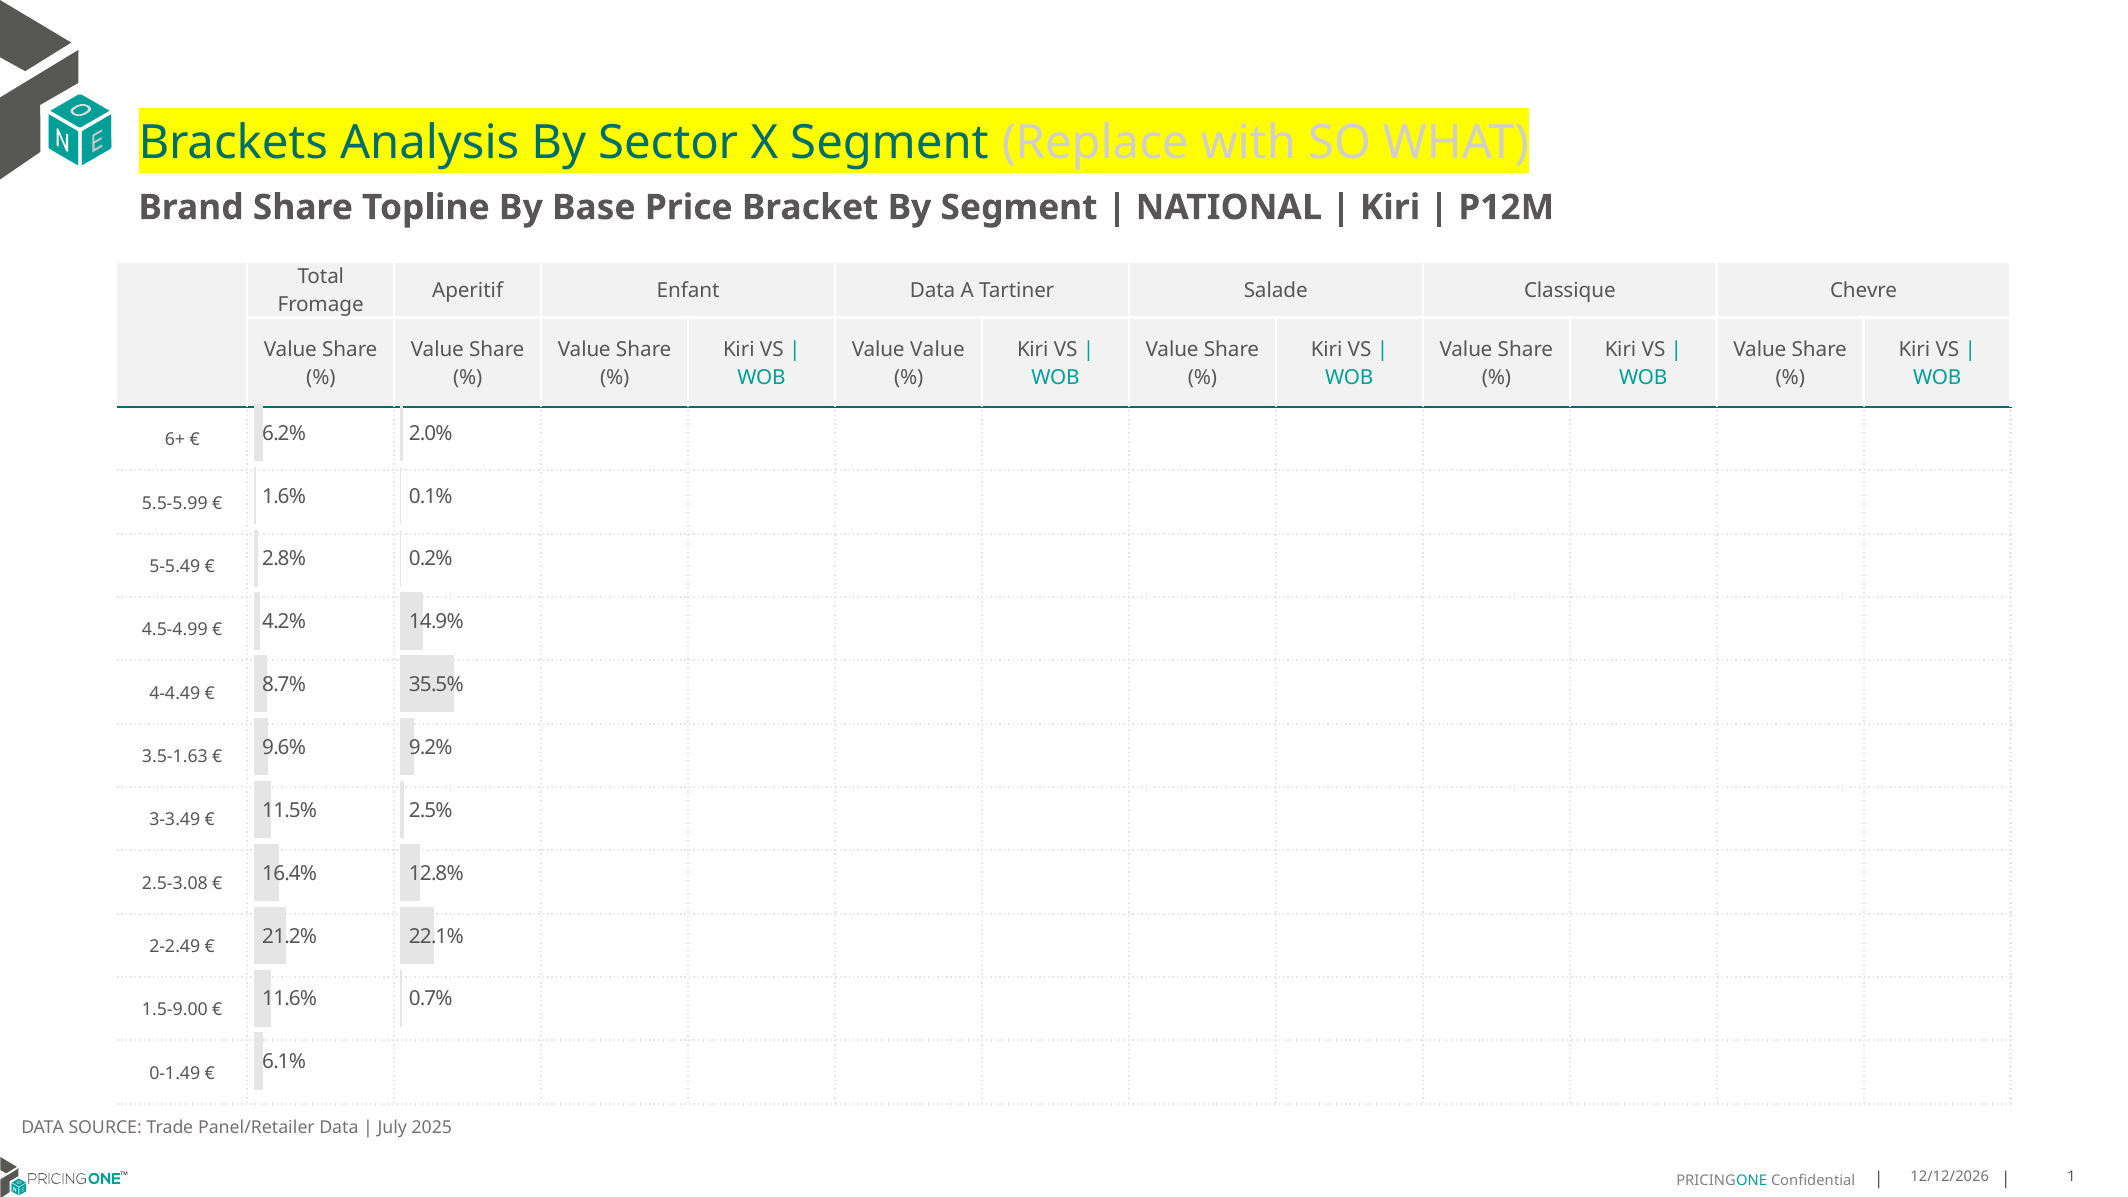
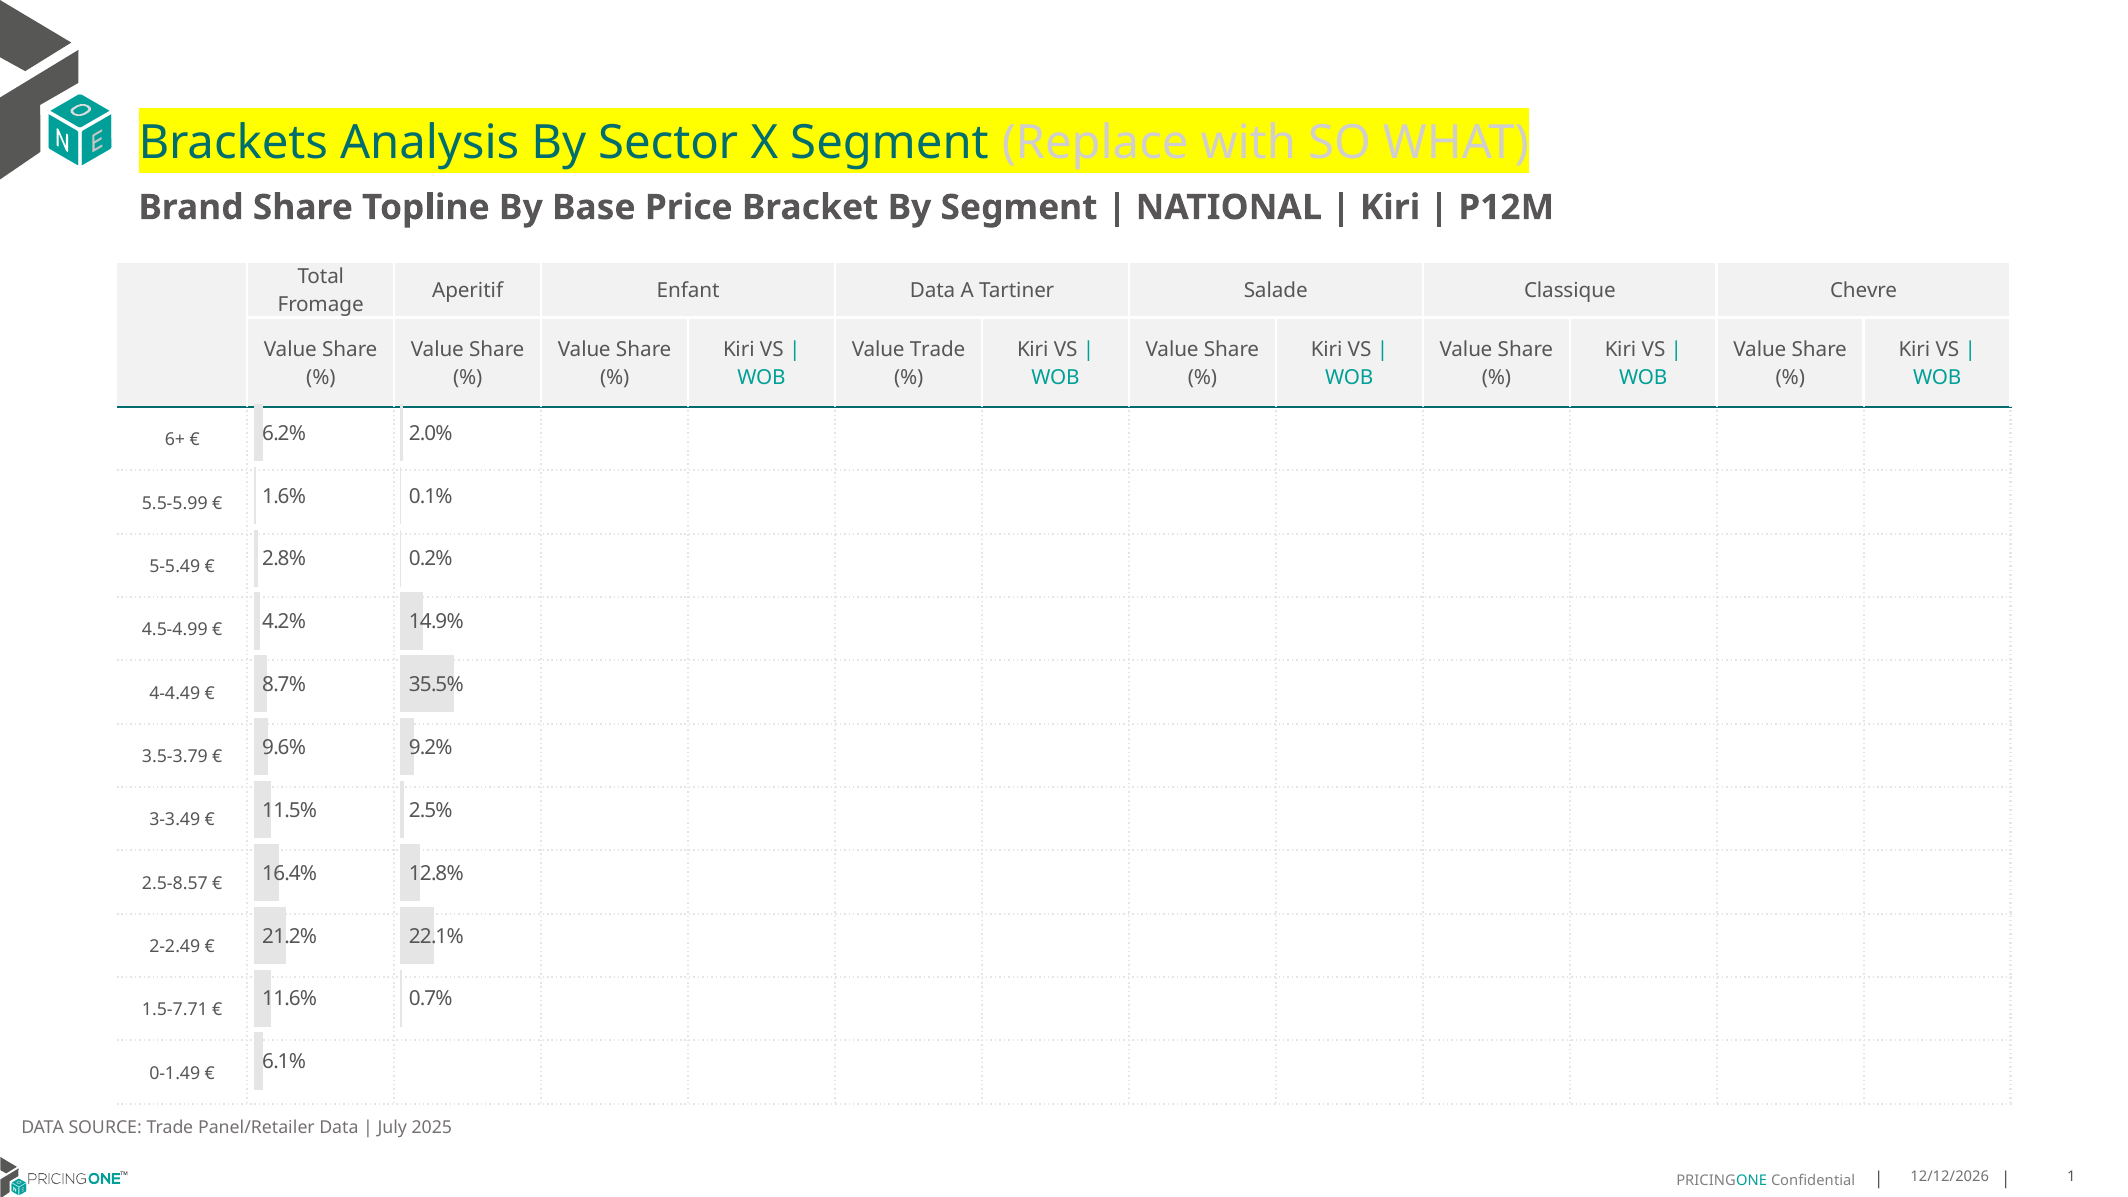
Value Value: Value -> Trade (938, 349)
3.5-1.63: 3.5-1.63 -> 3.5-3.79 (175, 757)
2.5-3.08: 2.5-3.08 -> 2.5-8.57 (175, 883)
1.5-9.00: 1.5-9.00 -> 1.5-7.71 (175, 1010)
